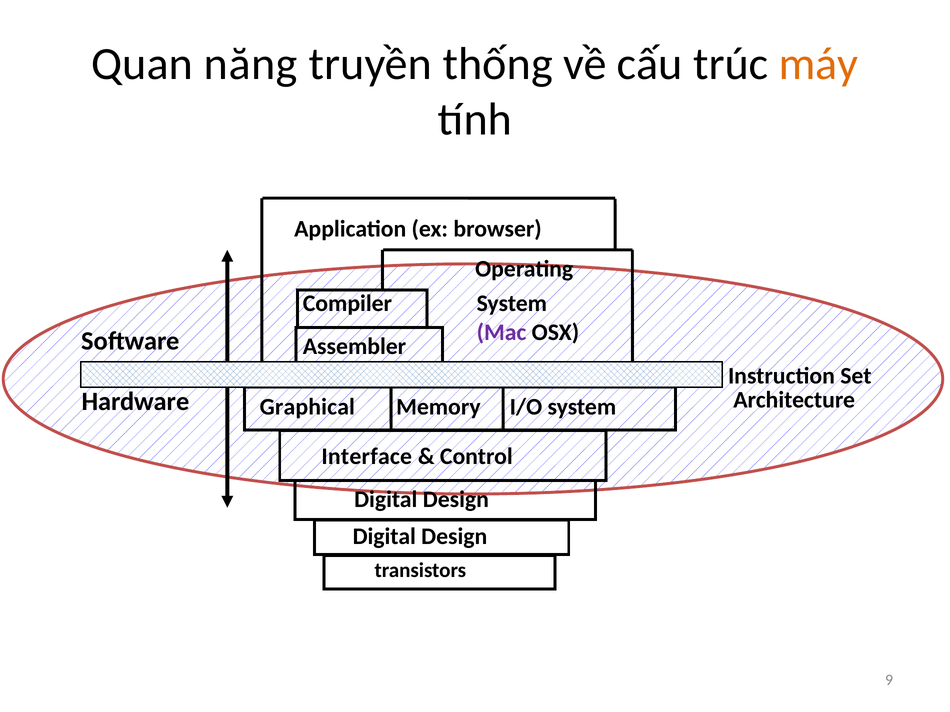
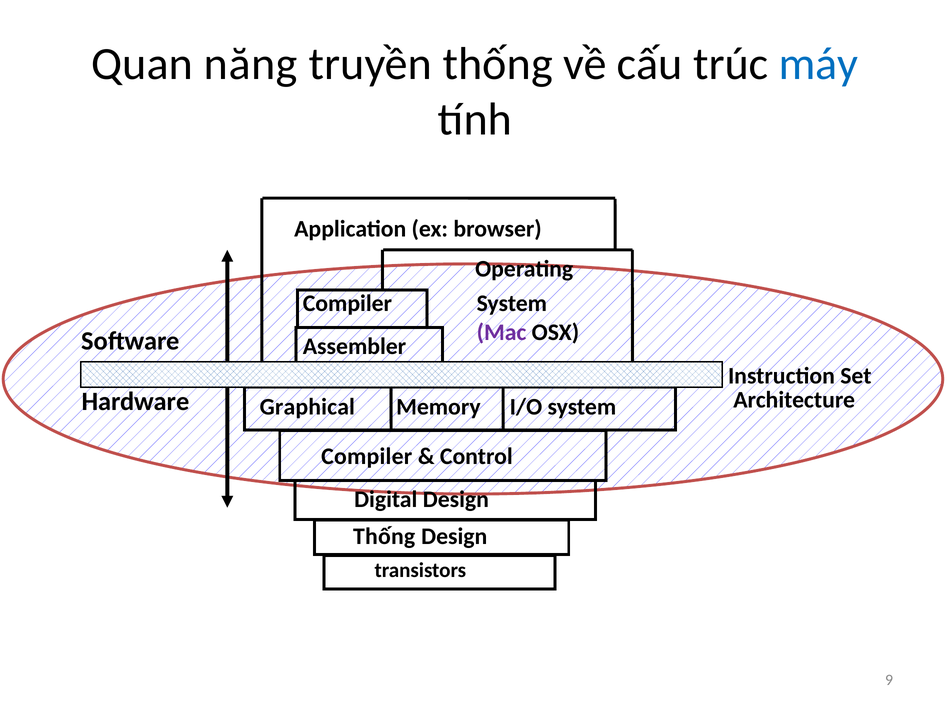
máy colour: orange -> blue (818, 64)
Interface: Interface -> Compiler (367, 457)
Digital: Digital -> Thống (384, 537)
